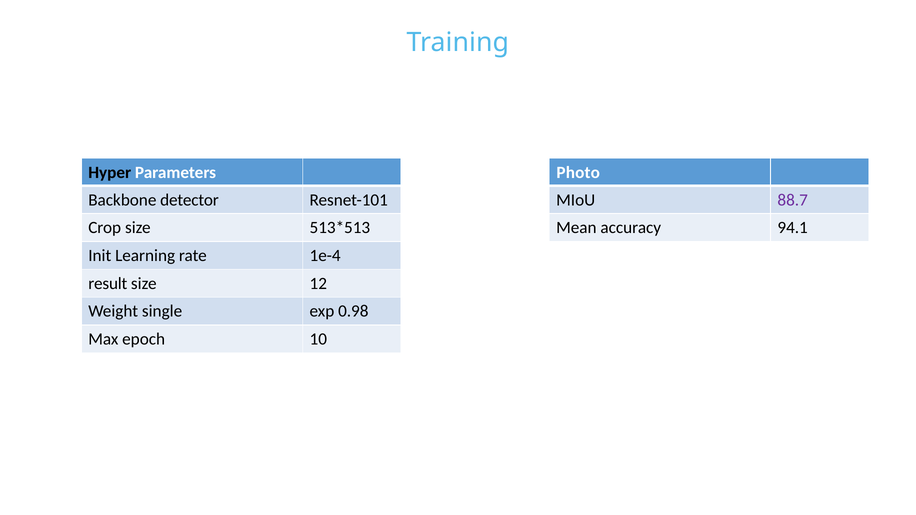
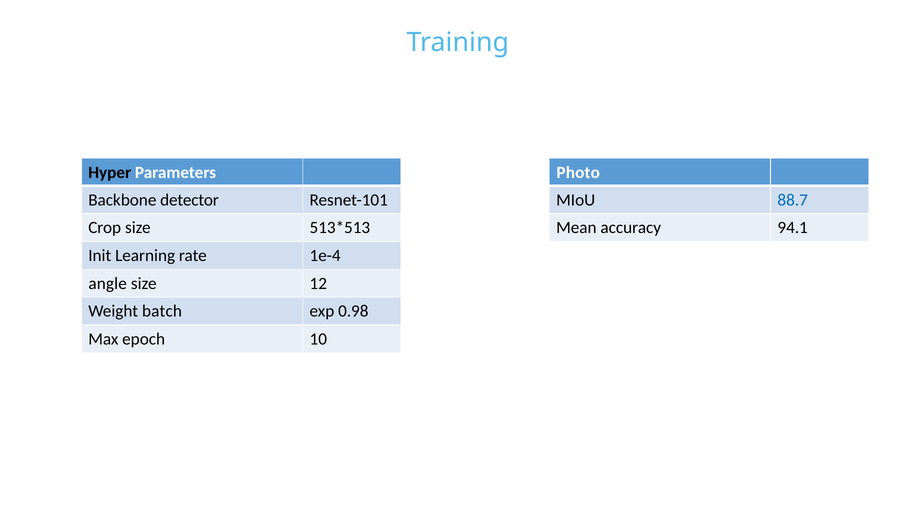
88.7 colour: purple -> blue (793, 200)
result: result -> angle (108, 284)
single: single -> batch (162, 311)
